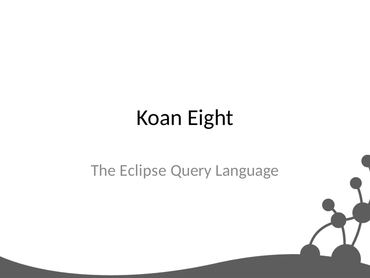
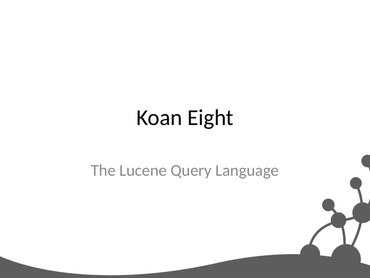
Eclipse: Eclipse -> Lucene (143, 170)
